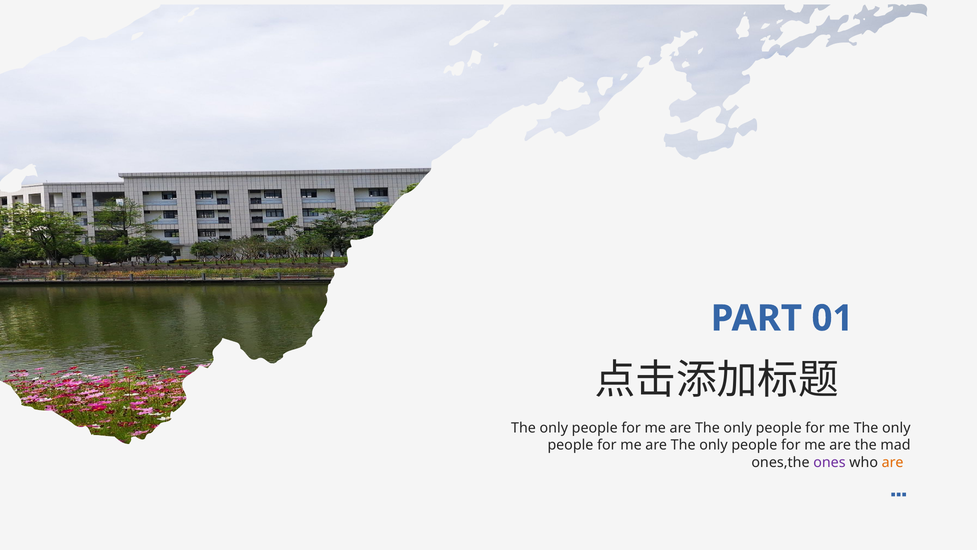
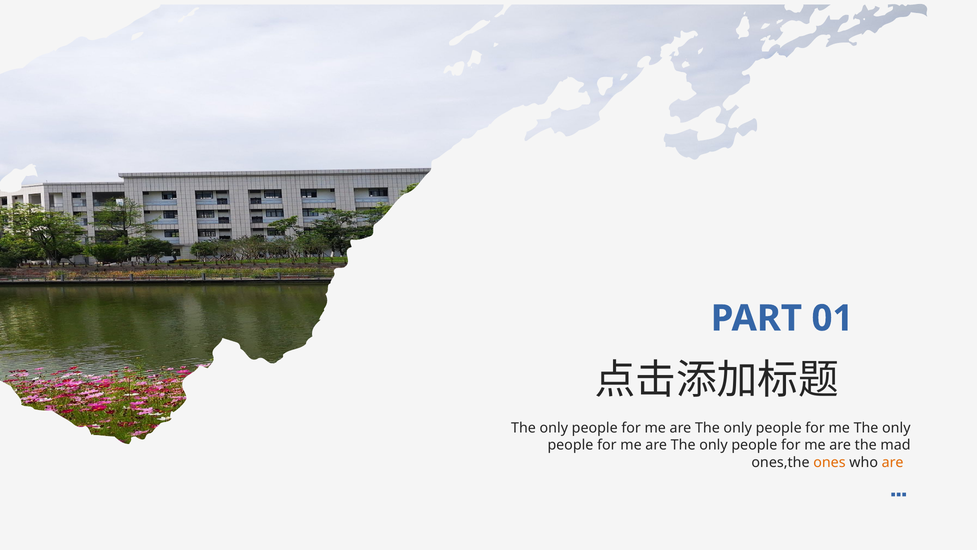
ones colour: purple -> orange (829, 462)
